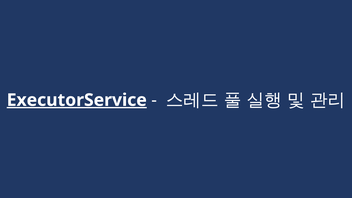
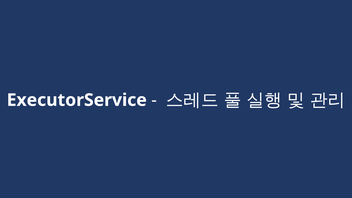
ExecutorService underline: present -> none (77, 100)
